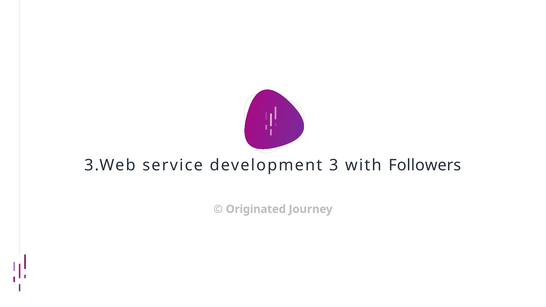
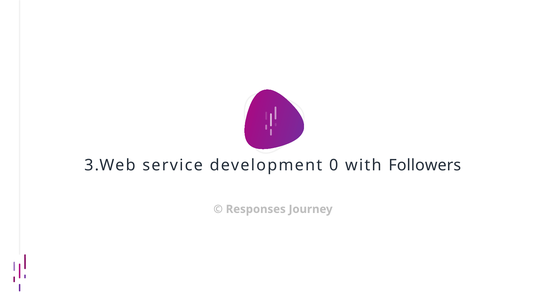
3: 3 -> 0 (334, 165)
Originated: Originated -> Responses (256, 209)
